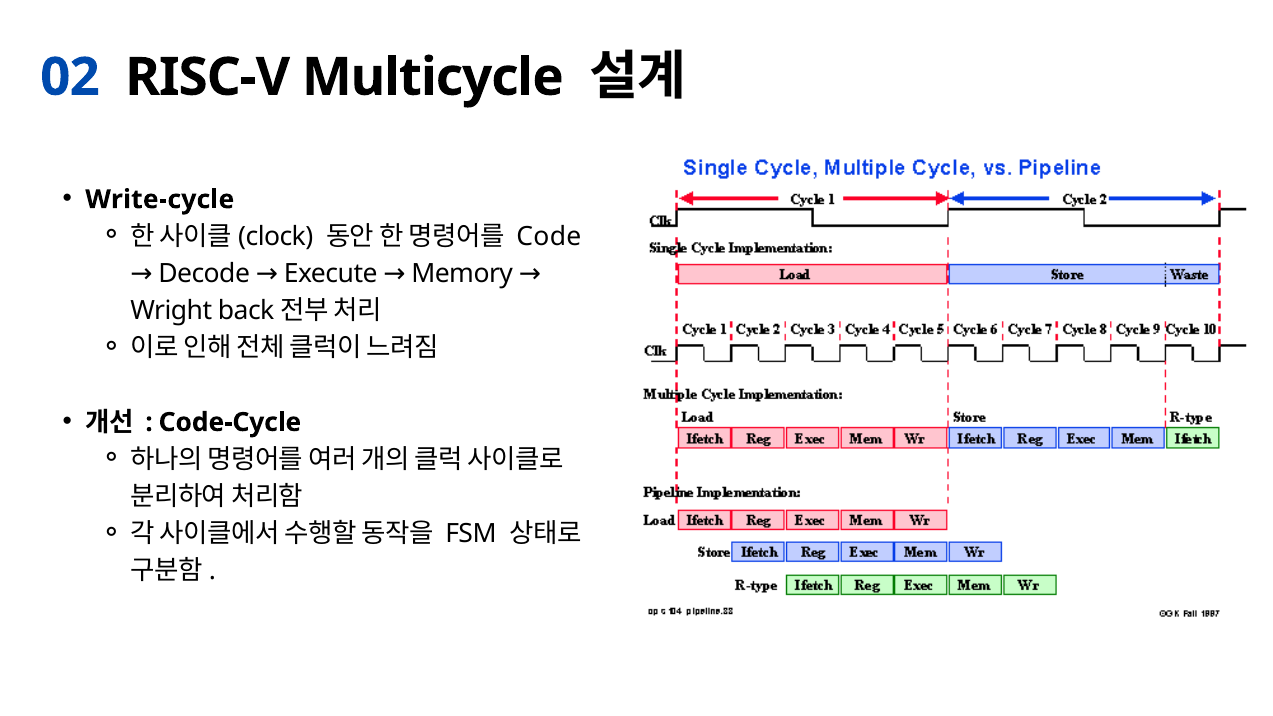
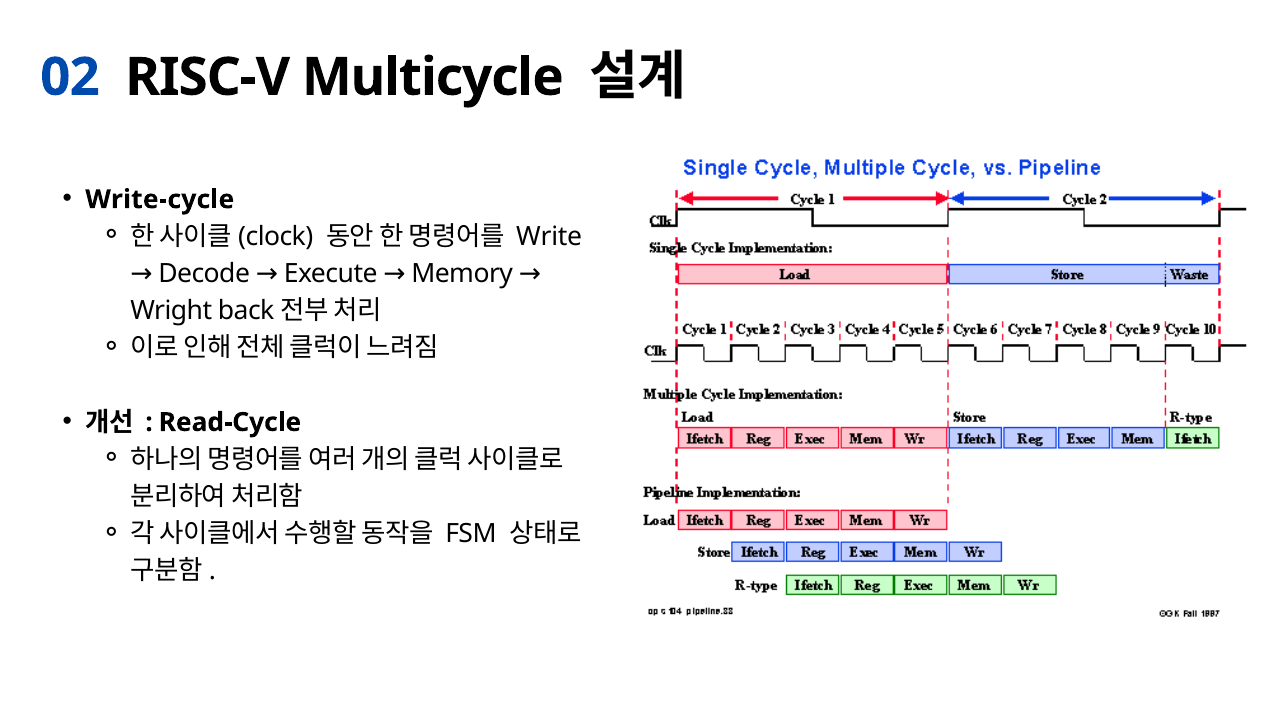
Code: Code -> Write (549, 237)
Code-Cycle: Code-Cycle -> Read-Cycle (230, 422)
